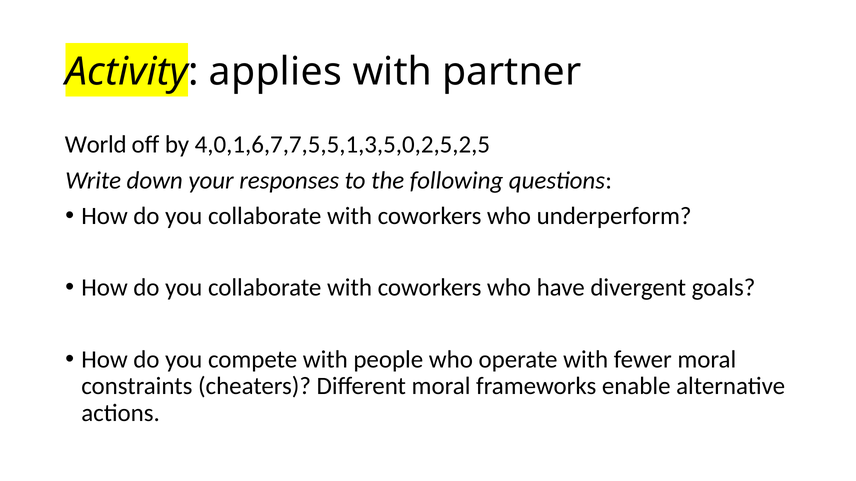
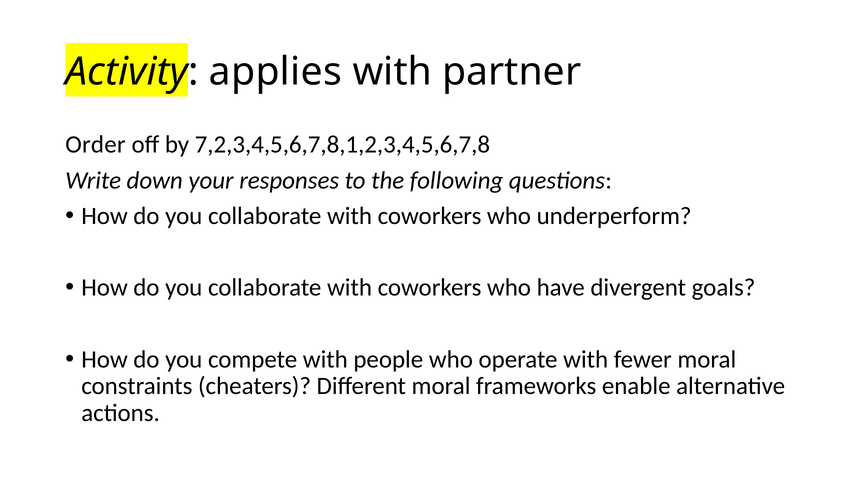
World: World -> Order (95, 145)
4,0,1,6,7,7,5,5,1,3,5,0,2,5,2,5: 4,0,1,6,7,7,5,5,1,3,5,0,2,5,2,5 -> 7,2,3,4,5,6,7,8,1,2,3,4,5,6,7,8 (342, 145)
